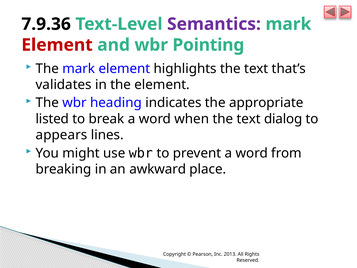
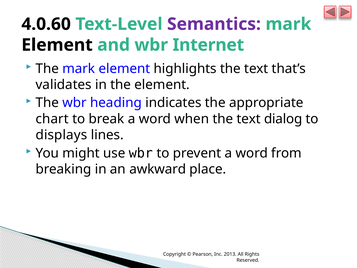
7.9.36: 7.9.36 -> 4.0.60 (46, 24)
Element colour: red -> black (57, 45)
Pointing: Pointing -> Internet (208, 45)
listed: listed -> chart (52, 119)
appears: appears -> displays (61, 135)
